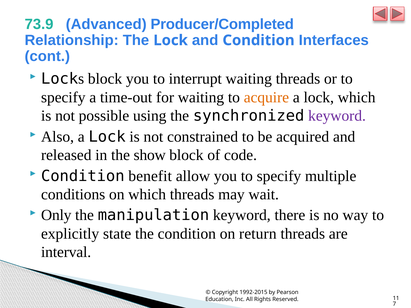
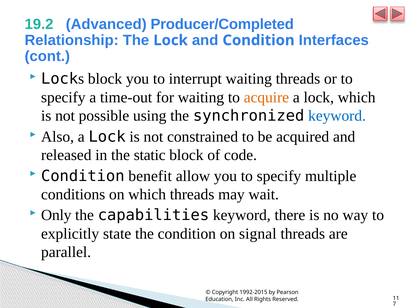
73.9: 73.9 -> 19.2 (39, 24)
keyword colour: purple -> blue (337, 116)
show: show -> static (150, 155)
manipulation: manipulation -> capabilities (153, 215)
return: return -> signal (258, 234)
interval: interval -> parallel (66, 252)
